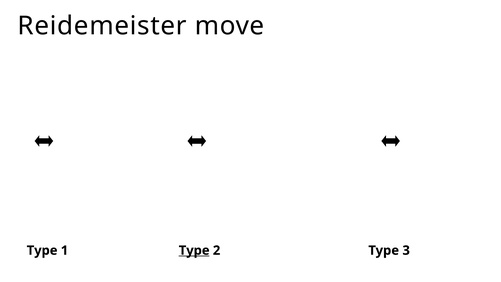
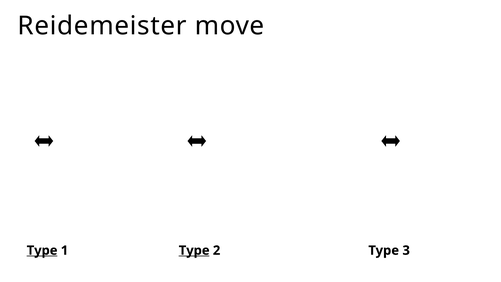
Type underline: none -> present (42, 250)
